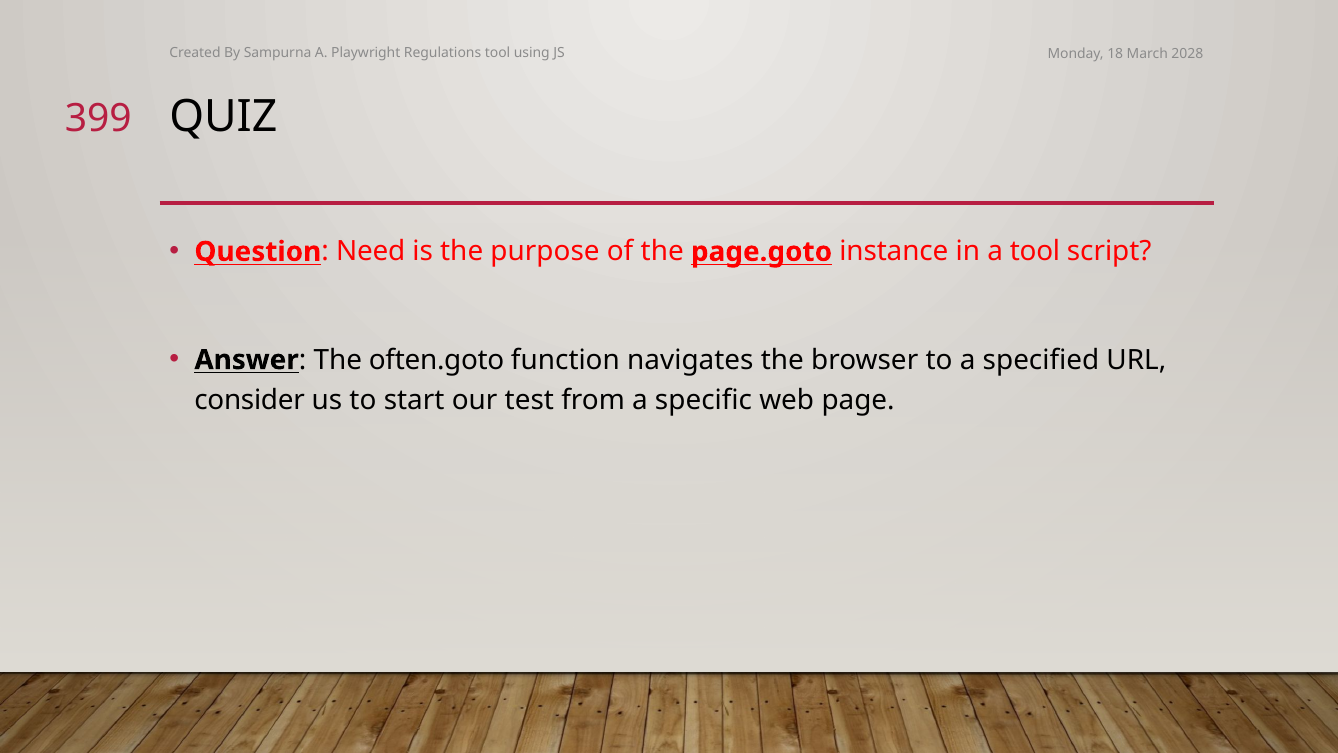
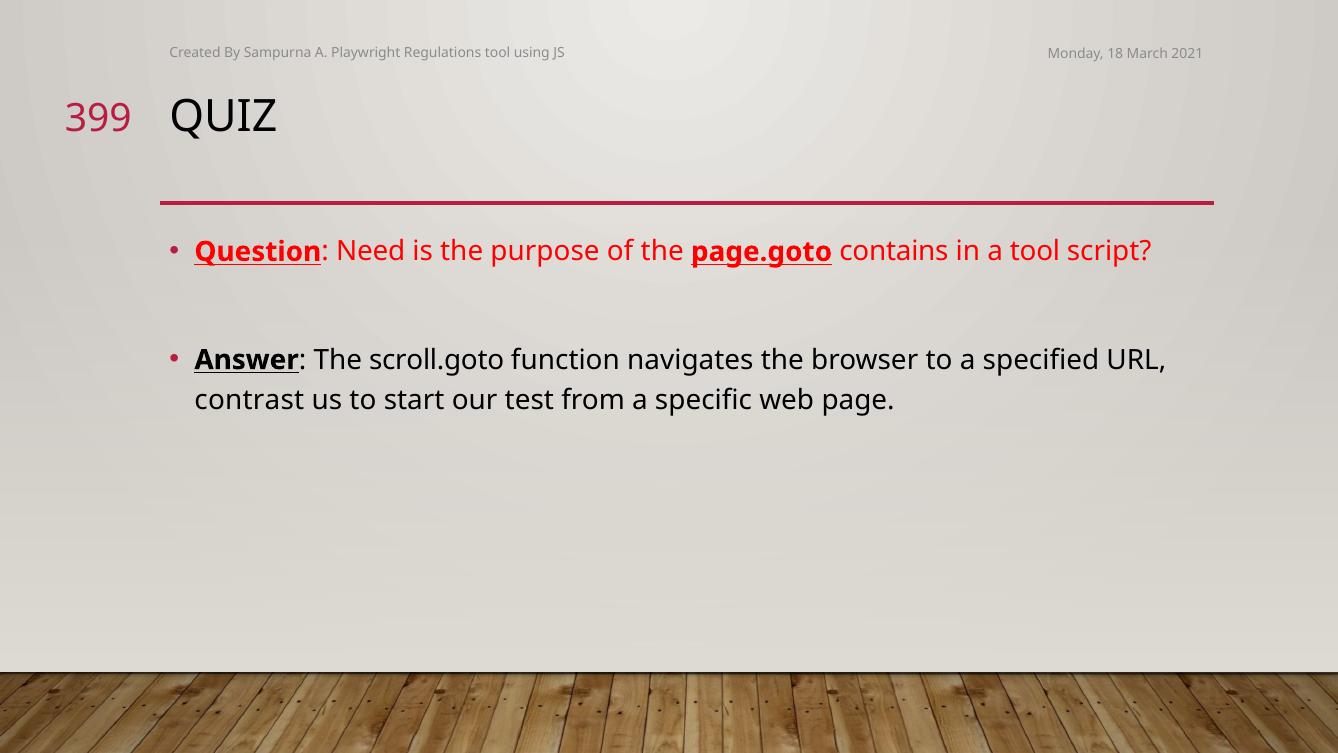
2028: 2028 -> 2021 (1187, 54)
instance: instance -> contains (894, 252)
often.goto: often.goto -> scroll.goto (437, 360)
consider: consider -> contrast (249, 400)
